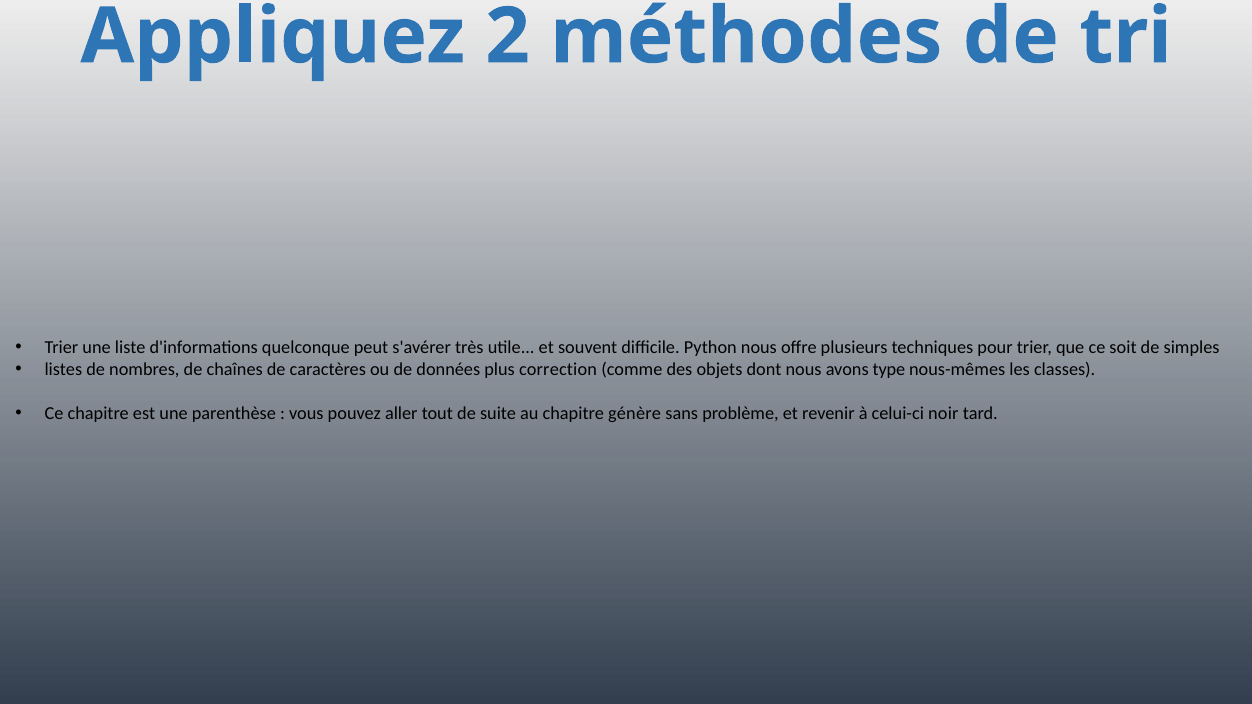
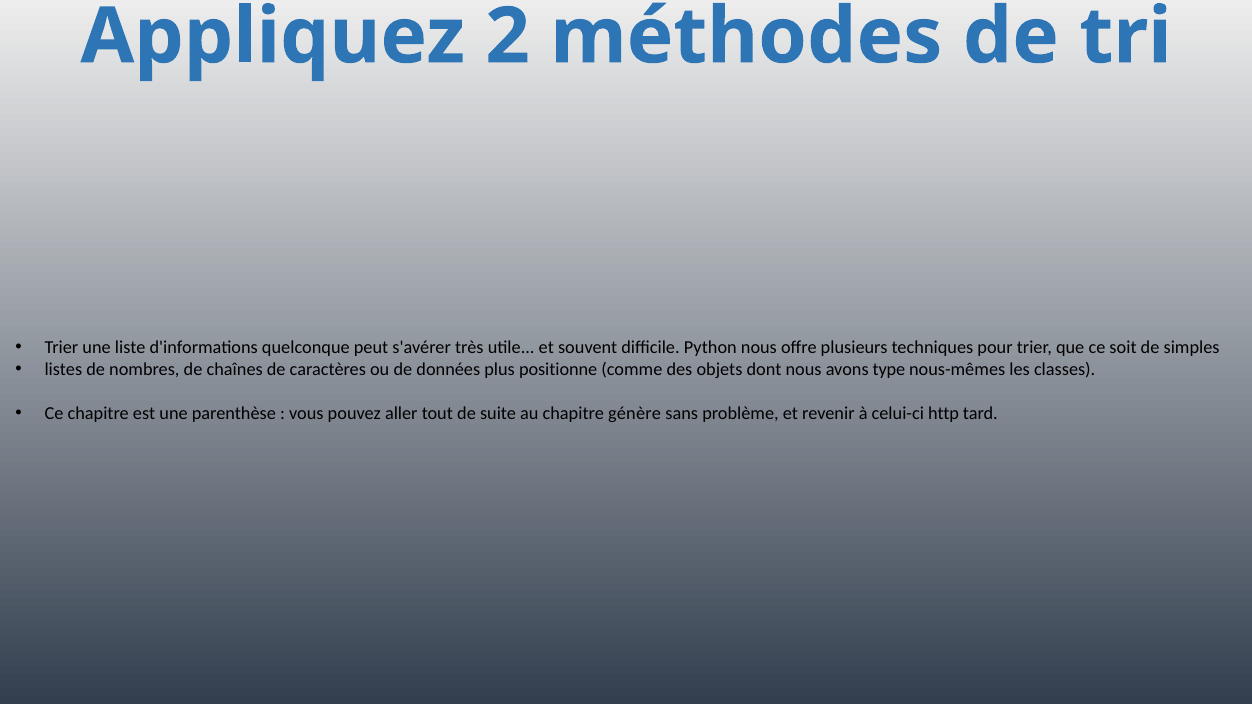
correction: correction -> positionne (558, 370)
noir: noir -> http (944, 413)
